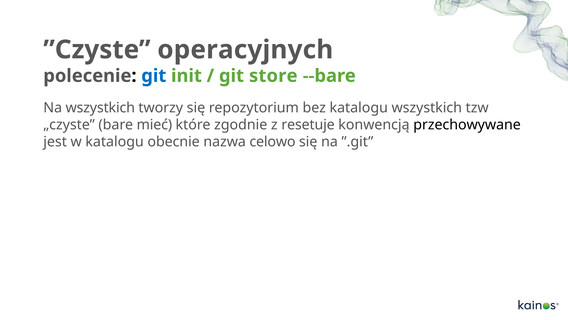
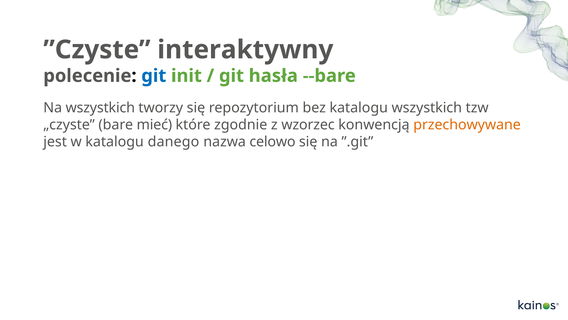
operacyjnych: operacyjnych -> interaktywny (245, 50)
store: store -> hasła (273, 76)
resetuje: resetuje -> wzorzec (308, 125)
przechowywane colour: black -> orange (467, 125)
obecnie: obecnie -> danego (173, 142)
